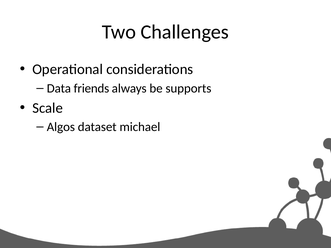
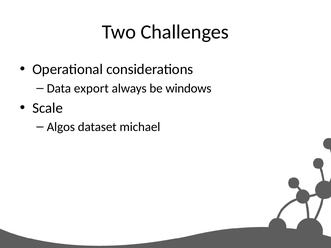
friends: friends -> export (91, 88)
supports: supports -> windows (188, 88)
